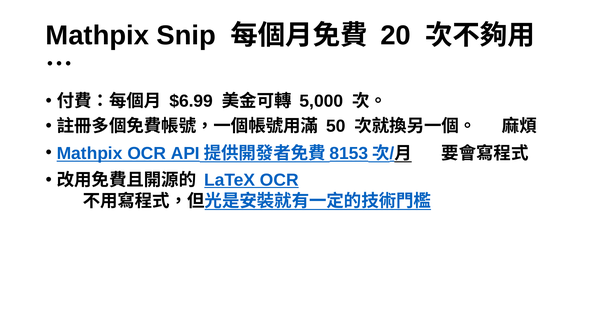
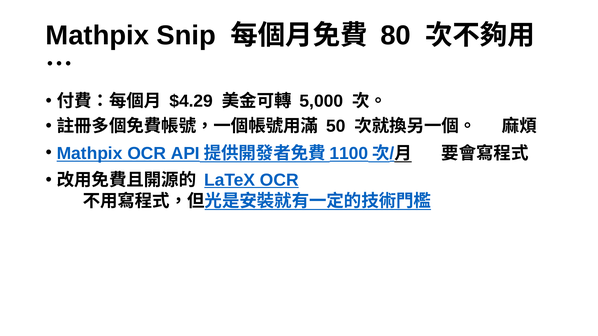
20: 20 -> 80 (396, 35)
$6.99: $6.99 -> $4.29 (191, 101)
8153: 8153 -> 1100 (349, 154)
